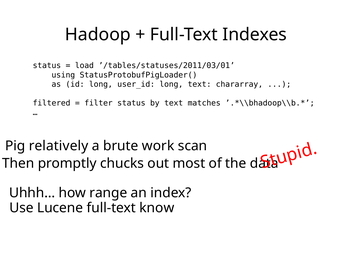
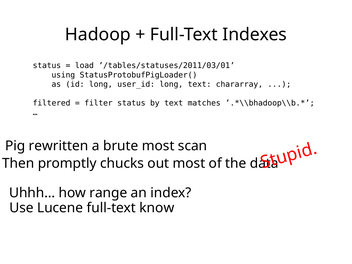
relatively: relatively -> rewritten (59, 146)
brute work: work -> most (158, 146)
